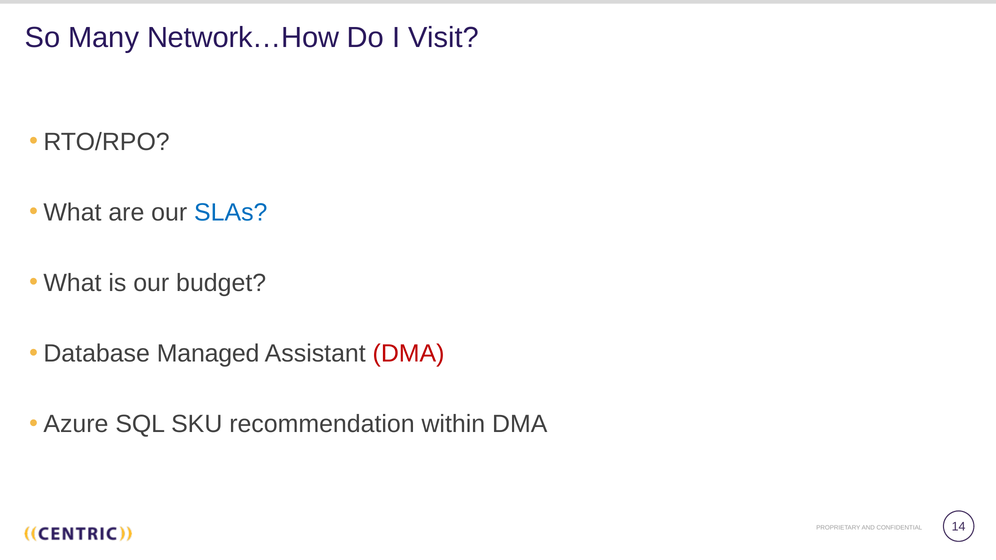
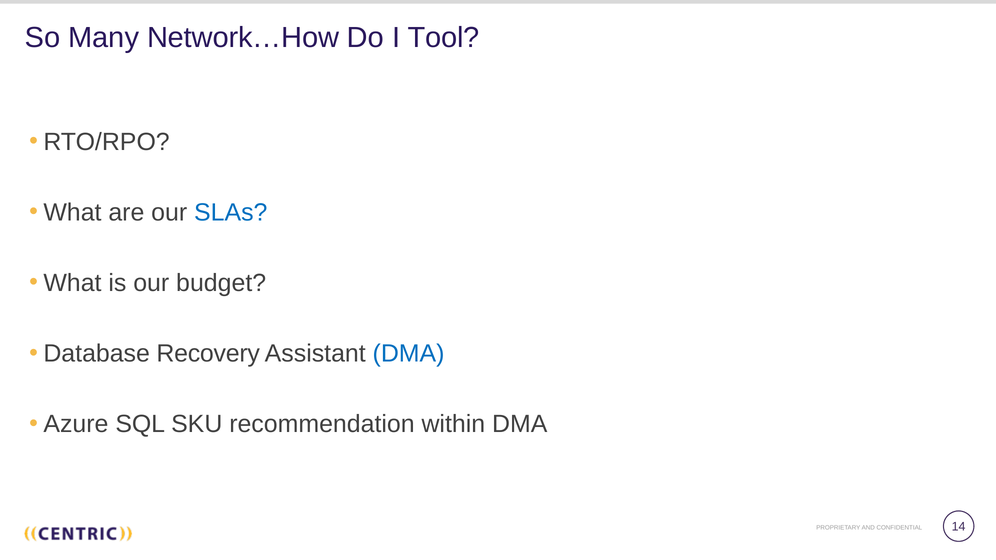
Visit: Visit -> Tool (444, 38)
Managed: Managed -> Recovery (208, 354)
DMA colour: red -> blue (409, 354)
